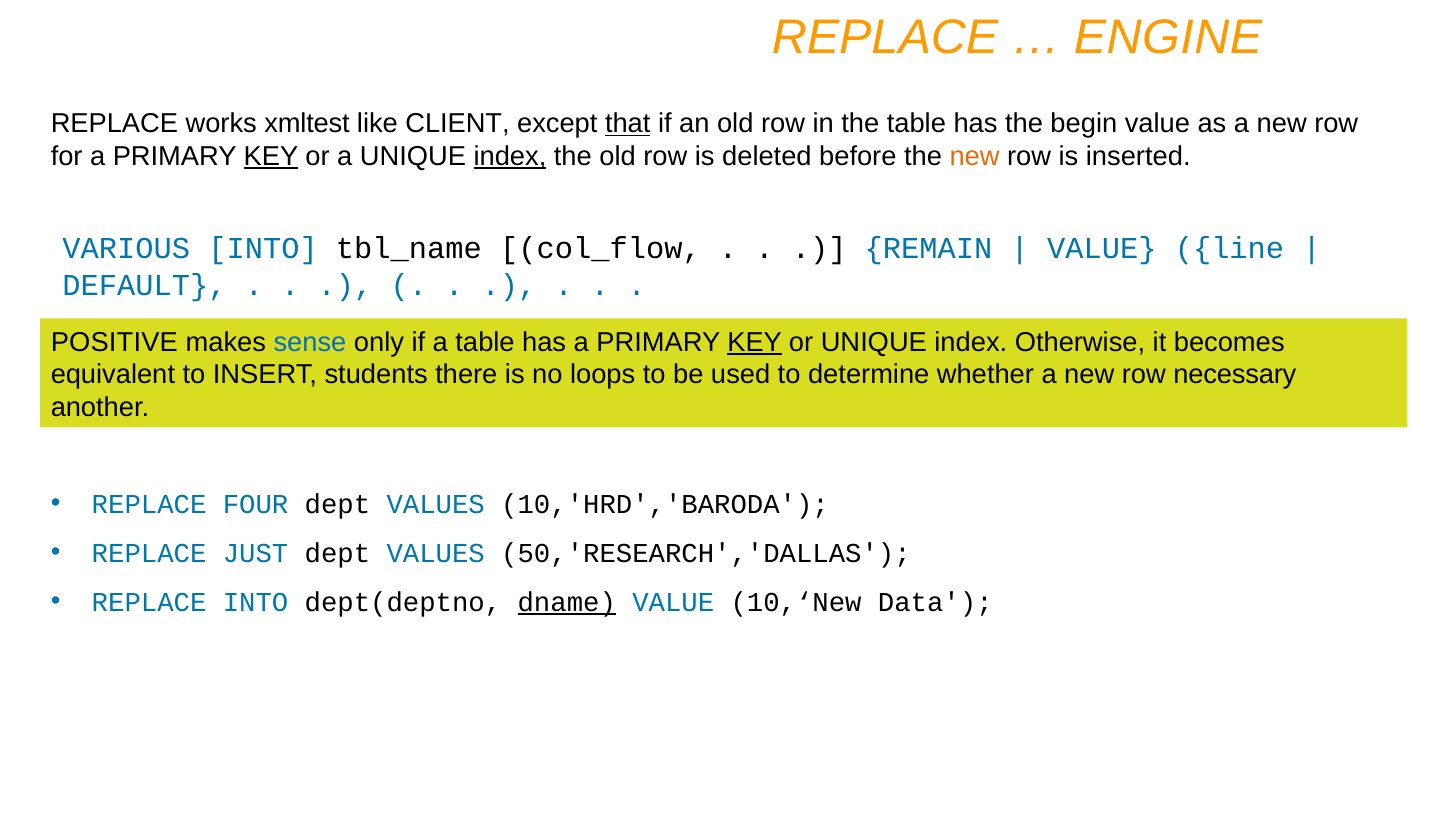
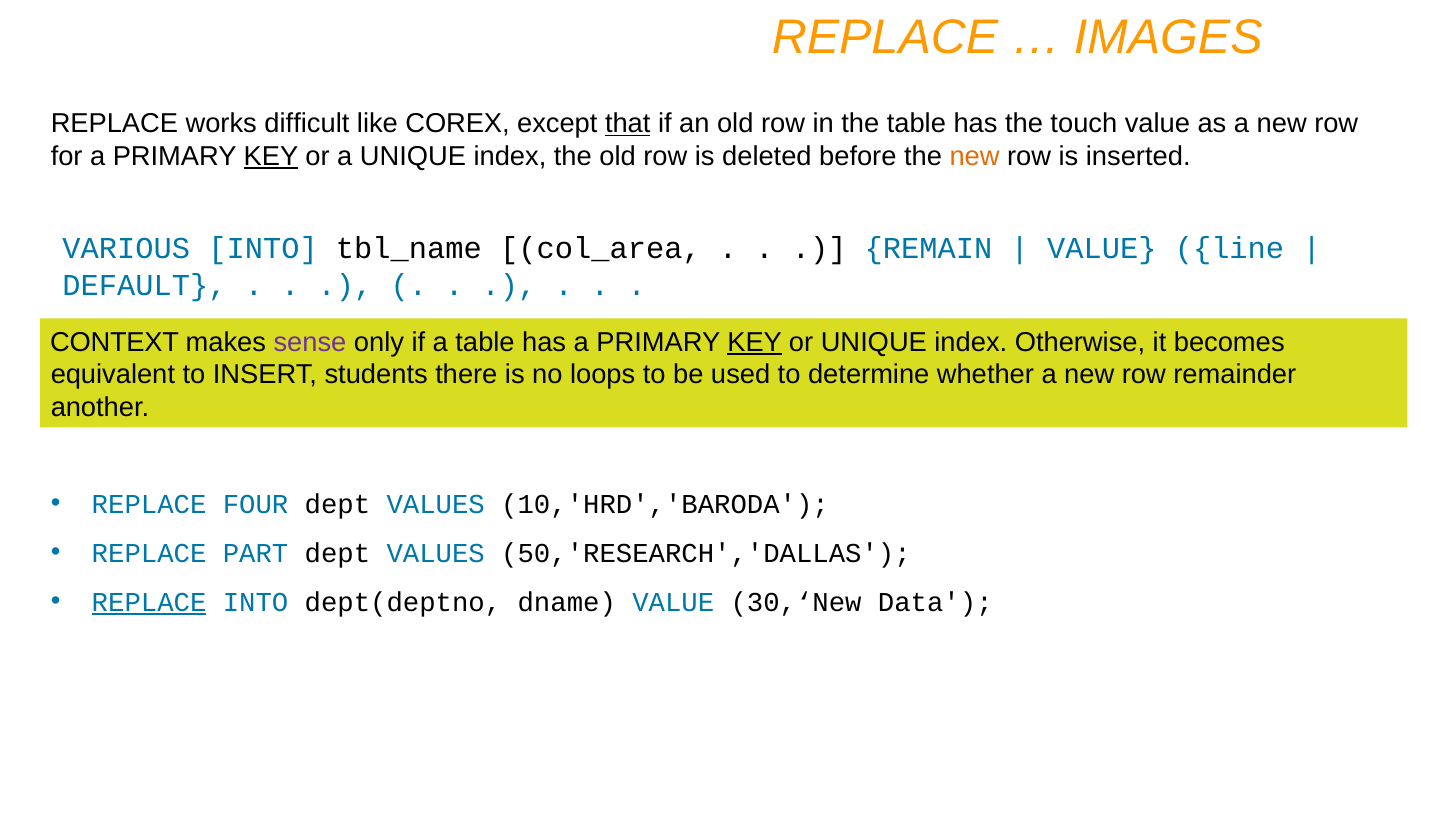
ENGINE: ENGINE -> IMAGES (1168, 38)
xmltest: xmltest -> difficult (307, 124)
CLIENT: CLIENT -> COREX (457, 124)
begin: begin -> touch (1084, 124)
index underline: present -> none (510, 156)
col_flow: col_flow -> col_area (600, 249)
POSITIVE: POSITIVE -> CONTEXT (115, 342)
sense colour: blue -> purple (310, 342)
necessary: necessary -> remainder (1235, 375)
JUST: JUST -> PART (256, 553)
REPLACE underline: none -> present (149, 602)
dname underline: present -> none (567, 602)
10,‘New: 10,‘New -> 30,‘New (796, 602)
